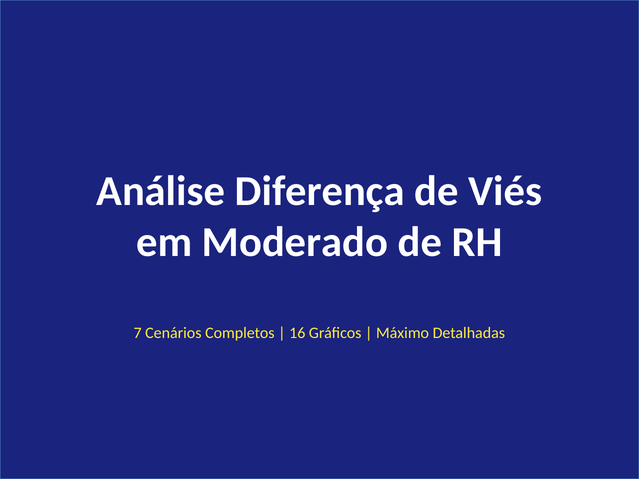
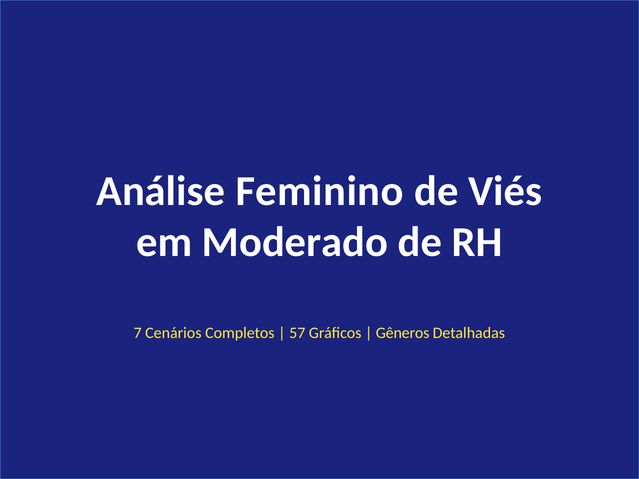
Diferença: Diferença -> Feminino (320, 191)
16: 16 -> 57 (297, 333)
Máximo: Máximo -> Gêneros (403, 333)
